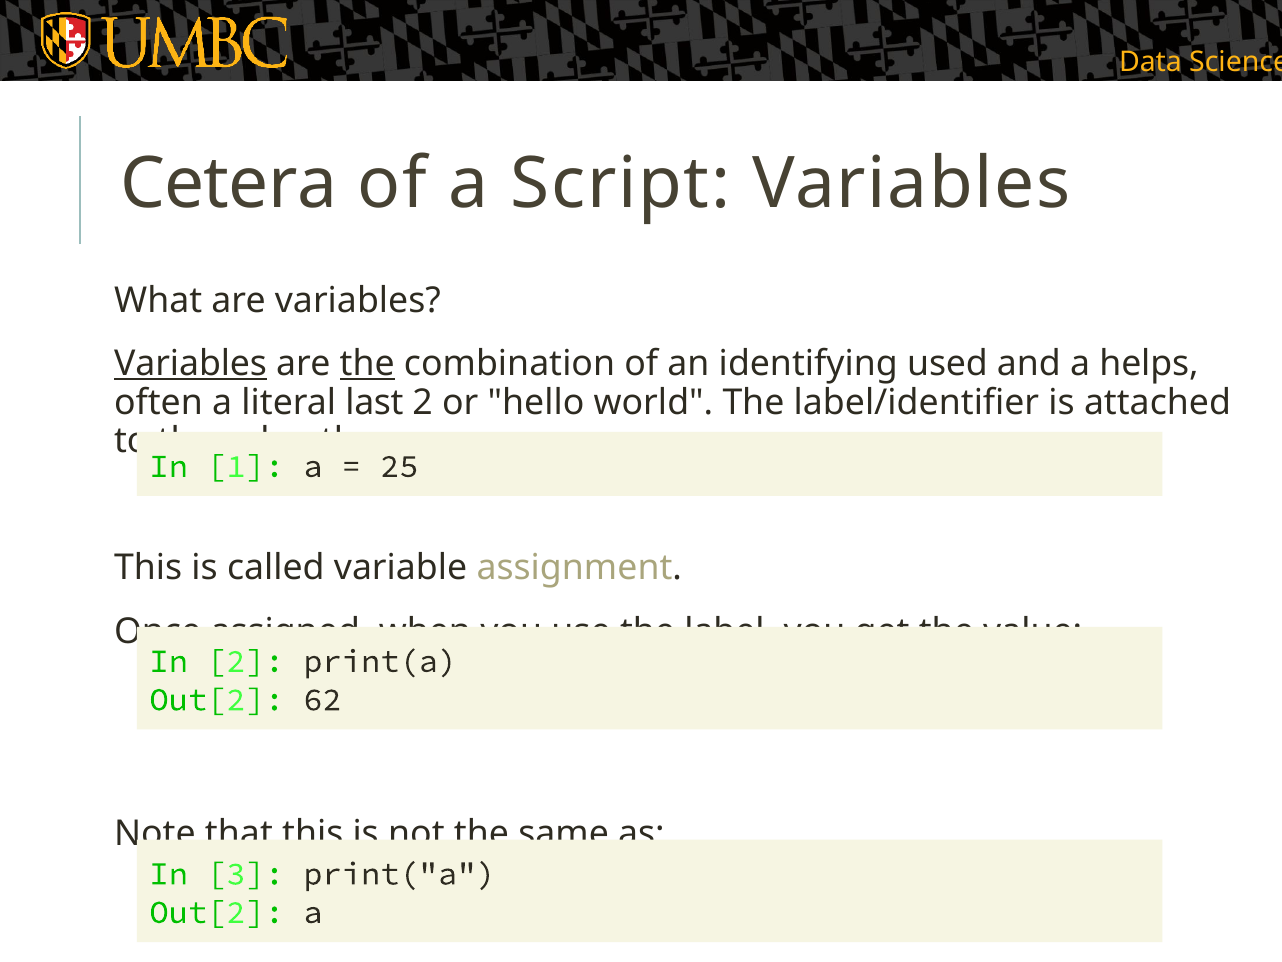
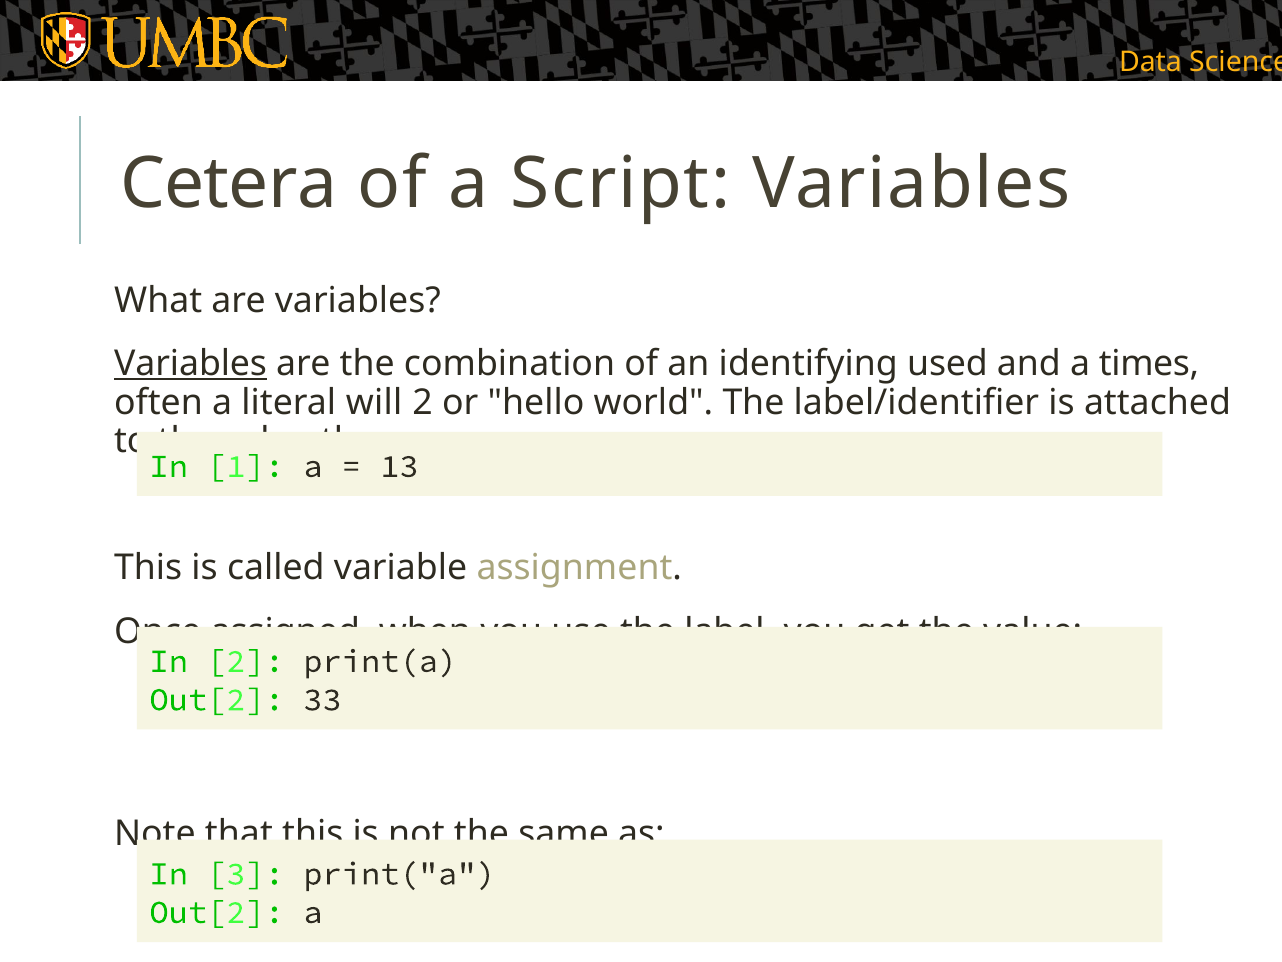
the underline: present -> none (367, 364)
helps: helps -> times (1149, 364)
last: last -> will (374, 402)
25: 25 -> 13 (399, 466)
62: 62 -> 33 (323, 699)
